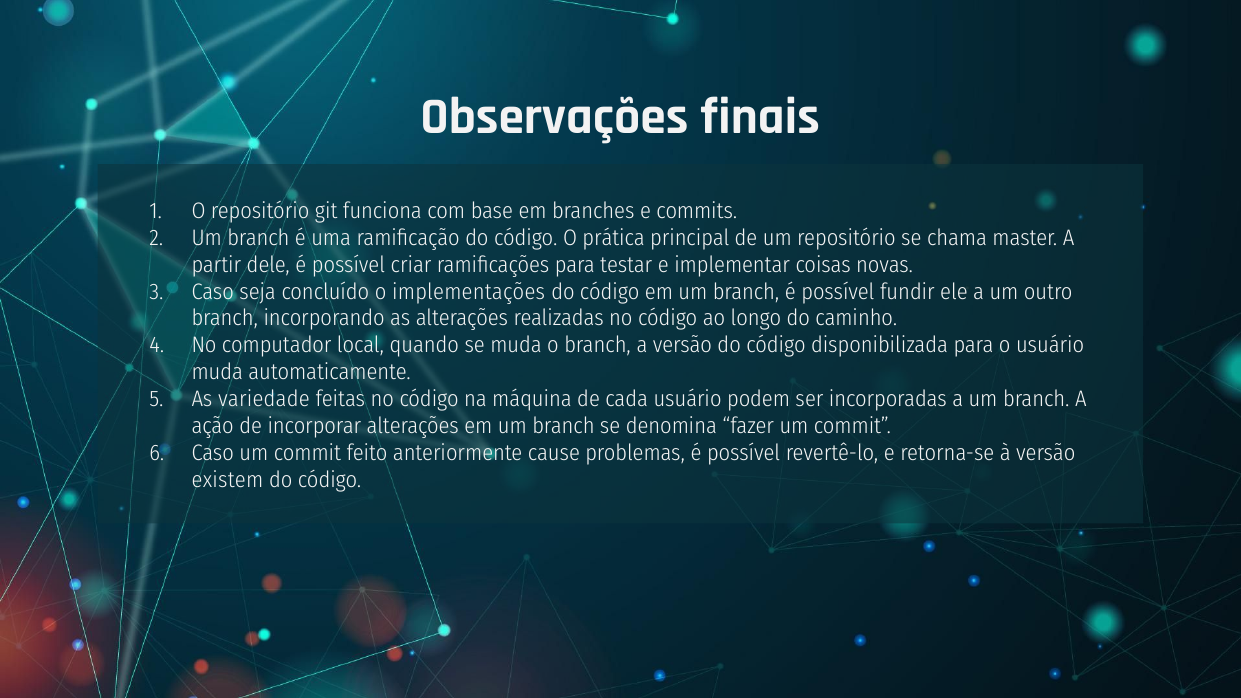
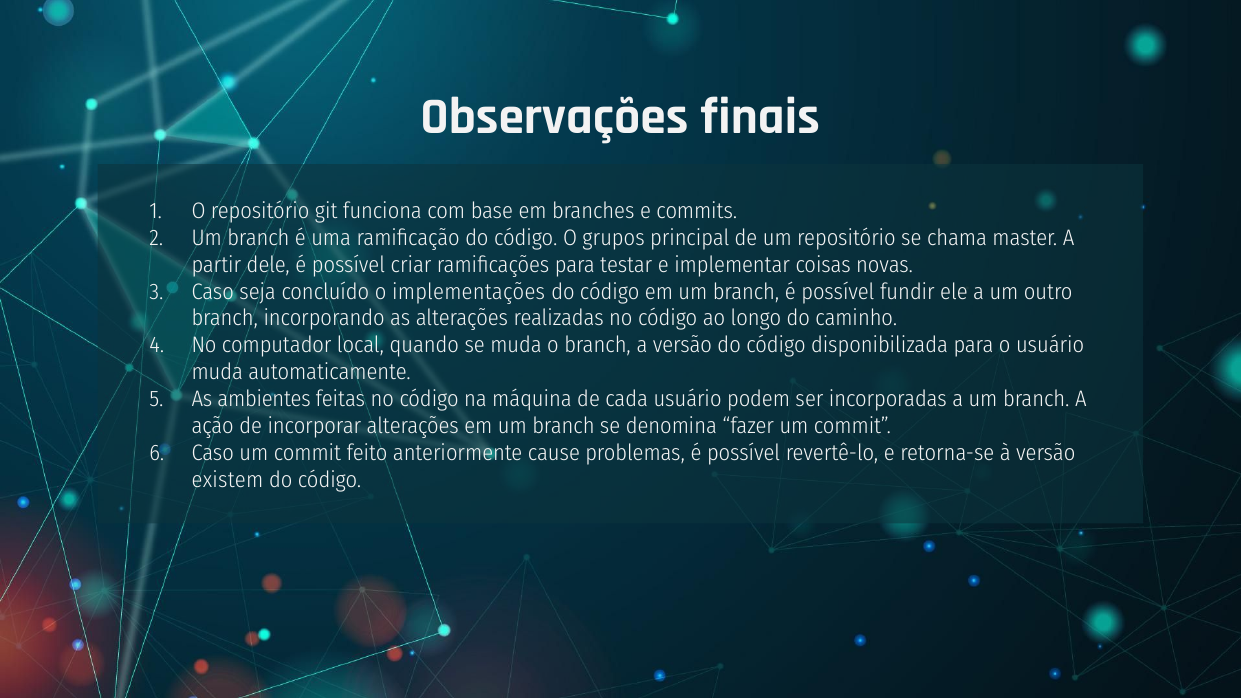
prática: prática -> grupos (614, 238)
variedade: variedade -> ambientes (264, 399)
